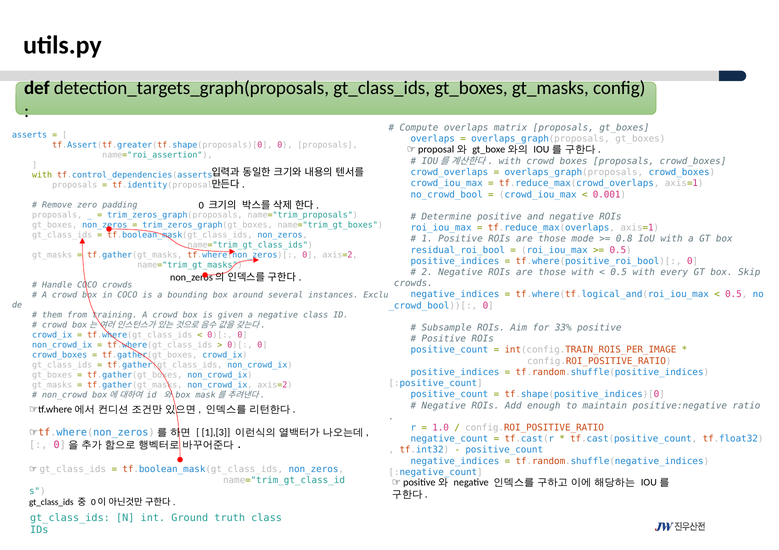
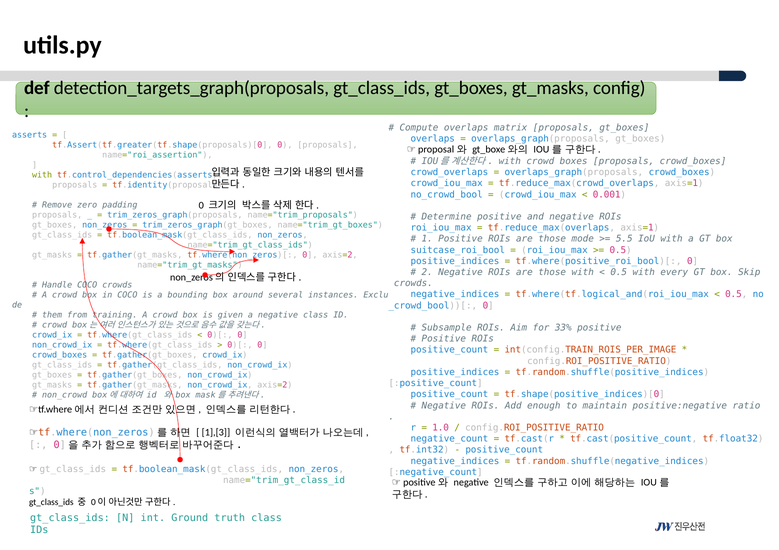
0.8: 0.8 -> 5.5 (624, 239)
residual_roi_bool: residual_roi_bool -> suitcase_roi_bool (458, 250)
